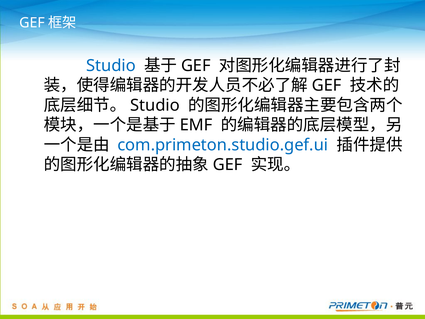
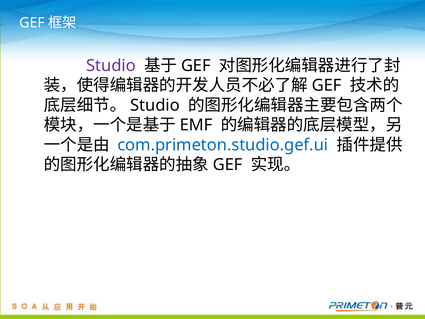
Studio colour: blue -> purple (111, 66)
